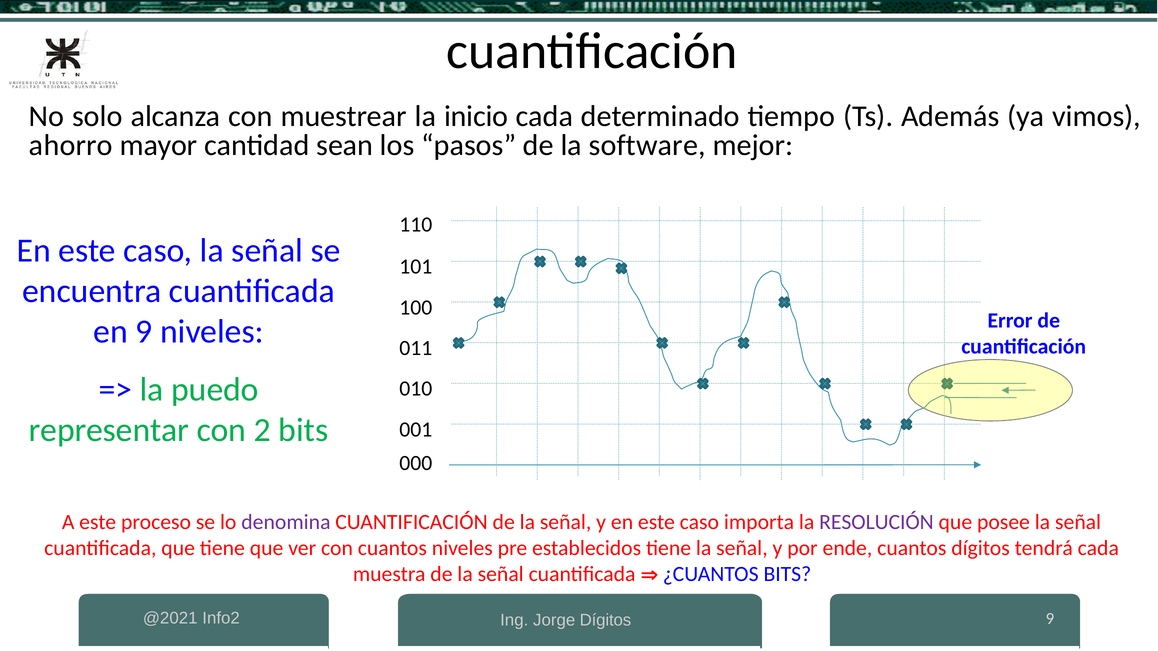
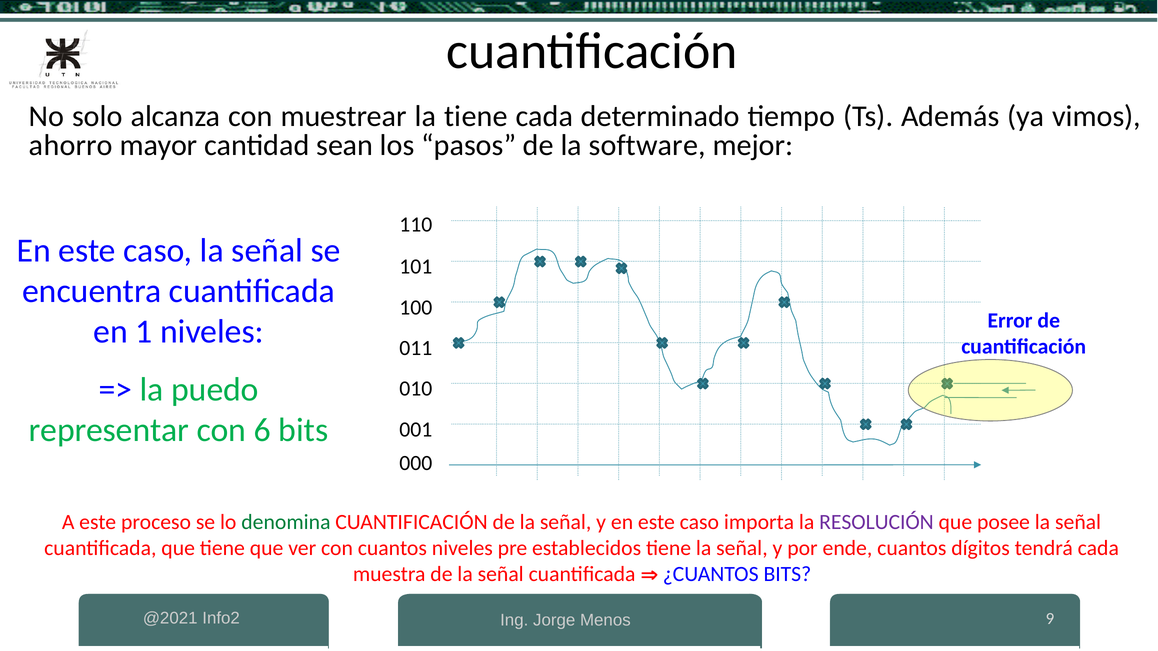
la inicio: inicio -> tiene (476, 116)
en 9: 9 -> 1 (144, 332)
2: 2 -> 6 (262, 431)
denomina colour: purple -> green (286, 523)
Jorge Dígitos: Dígitos -> Menos (605, 621)
